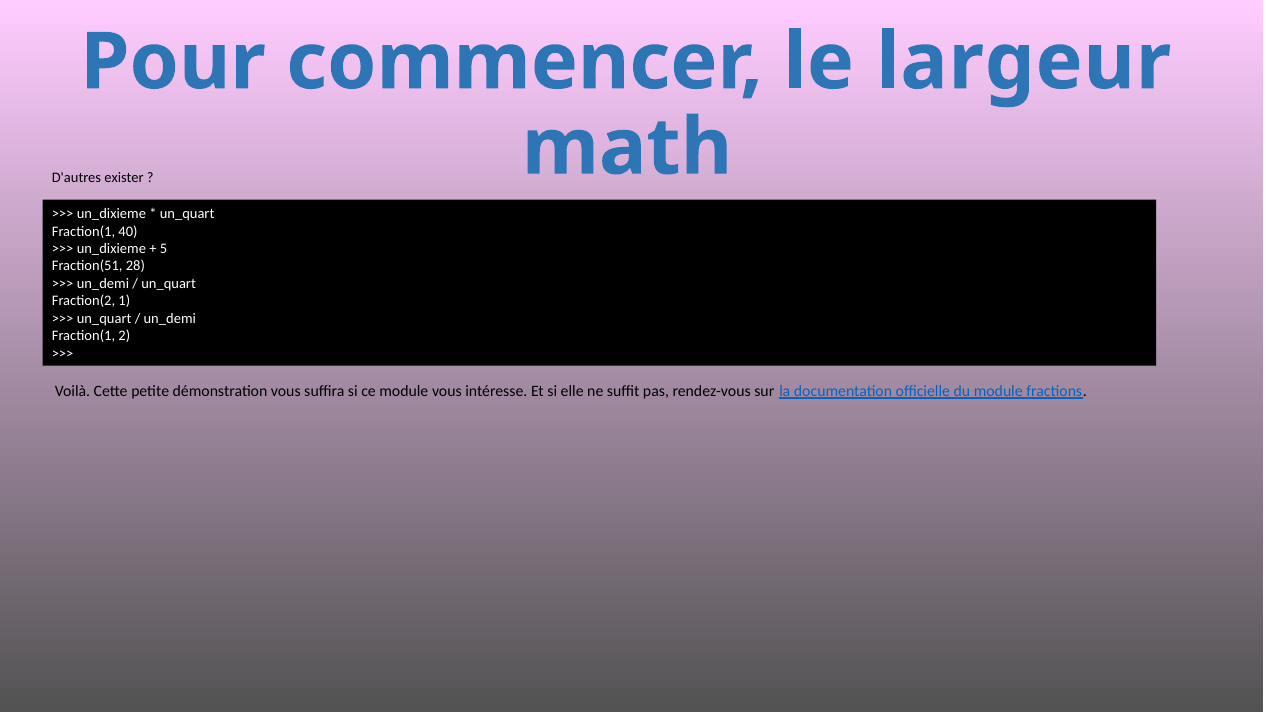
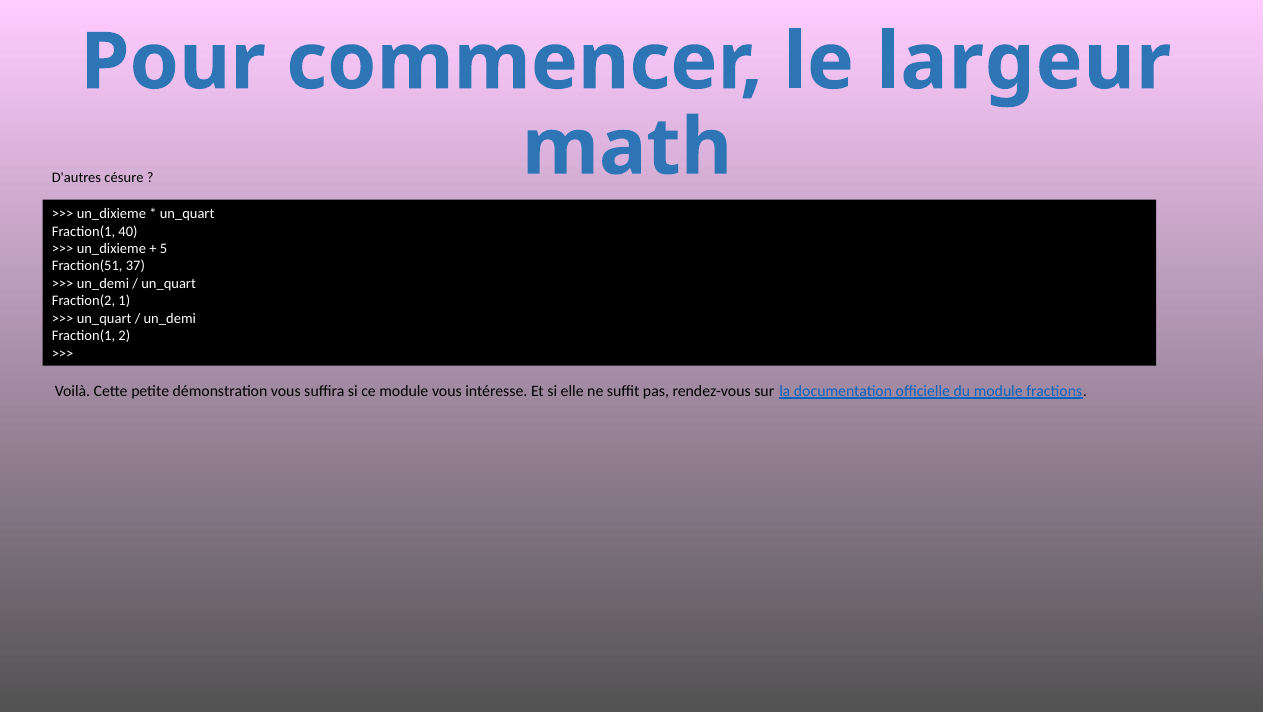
exister: exister -> césure (124, 178)
28: 28 -> 37 (135, 266)
